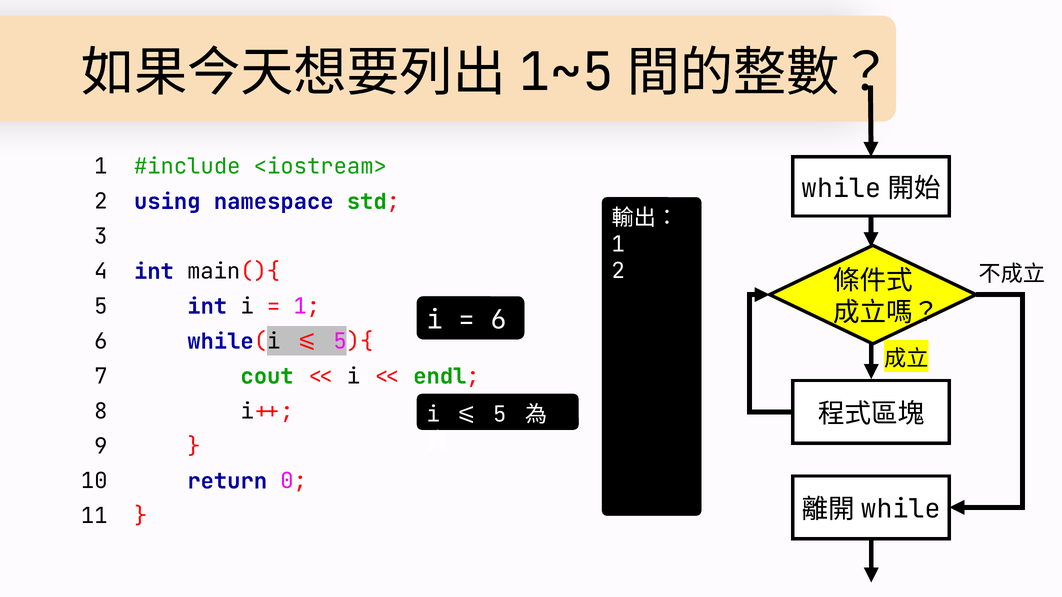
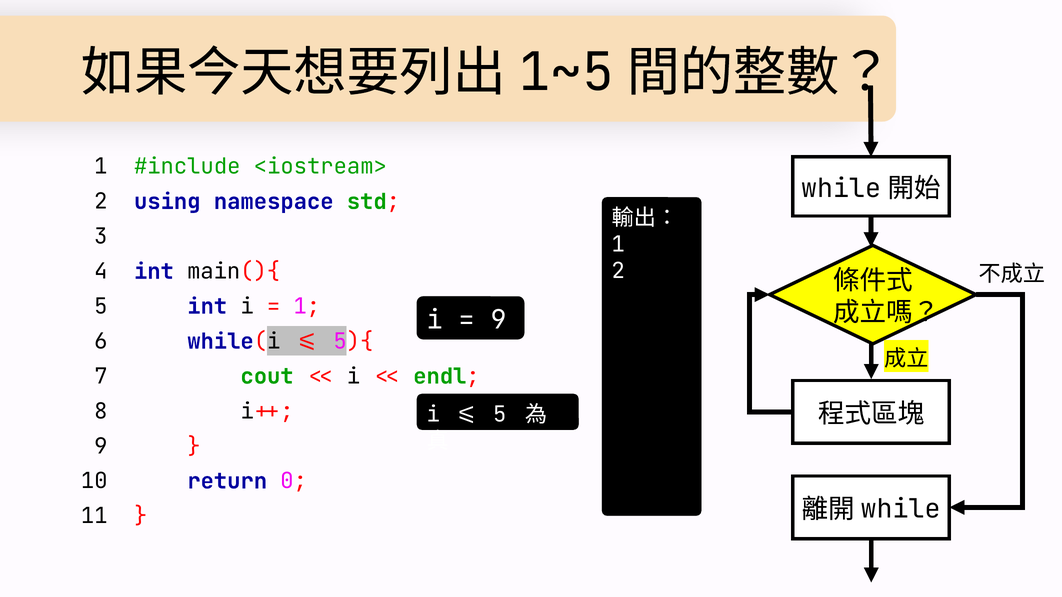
6: 6 -> 9 (498, 320)
